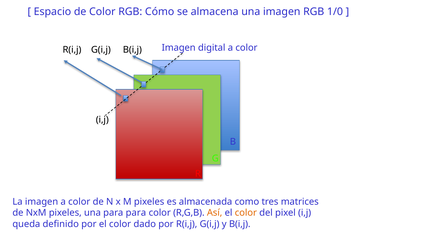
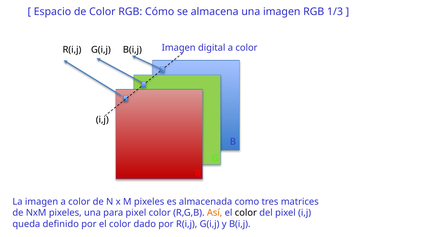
1/0: 1/0 -> 1/3 (335, 12)
para para: para -> pixel (136, 213)
color colour: orange -> black (246, 213)
